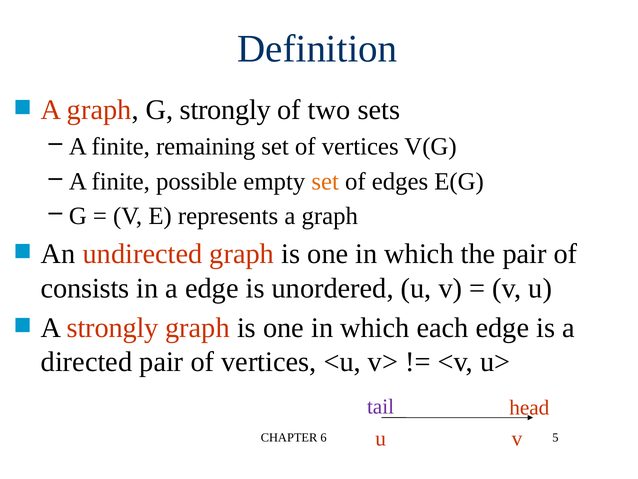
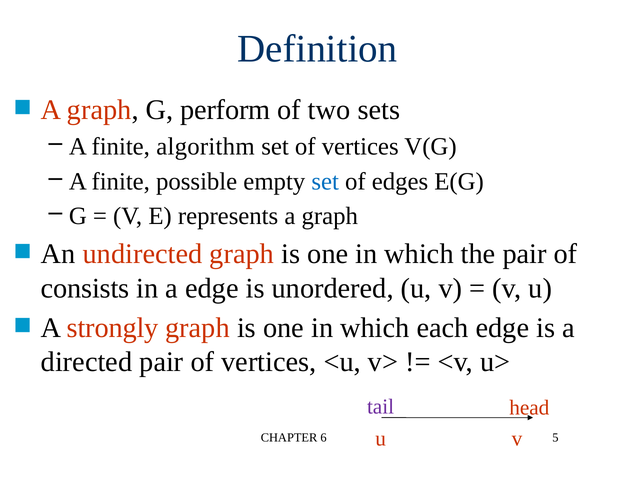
G strongly: strongly -> perform (225, 110)
remaining: remaining -> algorithm (205, 146)
set colour: orange -> blue (325, 181)
